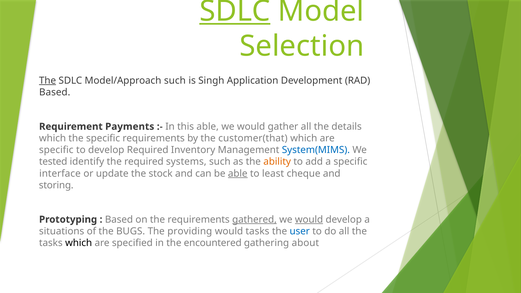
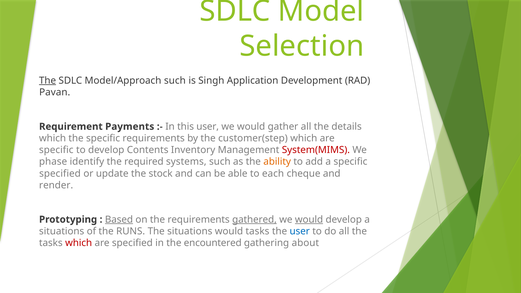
SDLC underline: present -> none (235, 11)
Based: Based -> Pavan (55, 92)
this able: able -> user (208, 127)
customer(that: customer(that -> customer(step (253, 138)
develop Required: Required -> Contents (148, 150)
System(MIMS colour: blue -> red (316, 150)
tested: tested -> phase (53, 162)
interface: interface -> specified (60, 173)
able underline: present -> none (238, 173)
least: least -> each (273, 173)
storing: storing -> render (56, 185)
Based underline: none -> present (119, 220)
BUGS: BUGS -> RUNS (131, 231)
The providing: providing -> situations (190, 231)
which colour: black -> red (79, 243)
